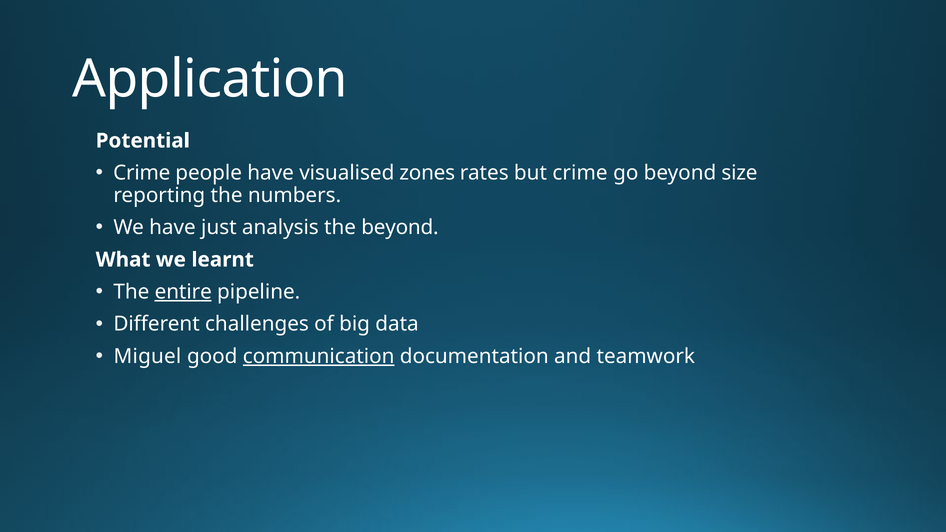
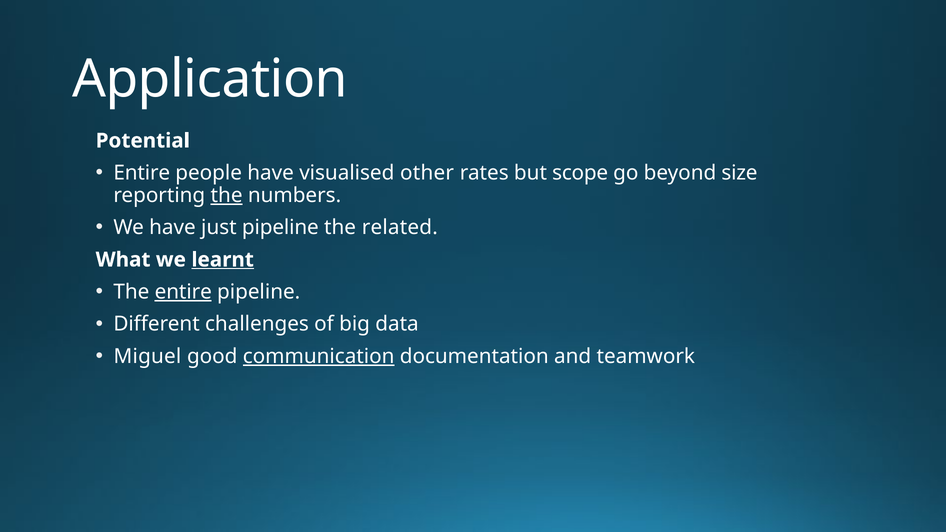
Crime: Crime -> Entire (142, 173)
zones: zones -> other (427, 173)
but crime: crime -> scope (580, 173)
the underline: none -> present (227, 195)
just analysis: analysis -> pipeline (280, 228)
the beyond: beyond -> related (400, 228)
learnt underline: none -> present (223, 260)
